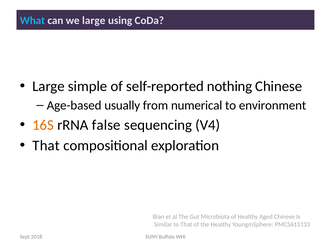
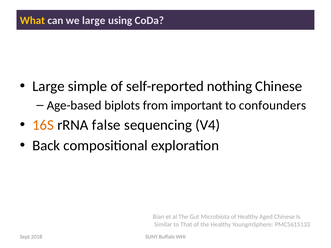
What colour: light blue -> yellow (32, 21)
usually: usually -> biplots (122, 105)
numerical: numerical -> important (197, 105)
environment: environment -> confounders (272, 105)
That: That -> Back (46, 146)
